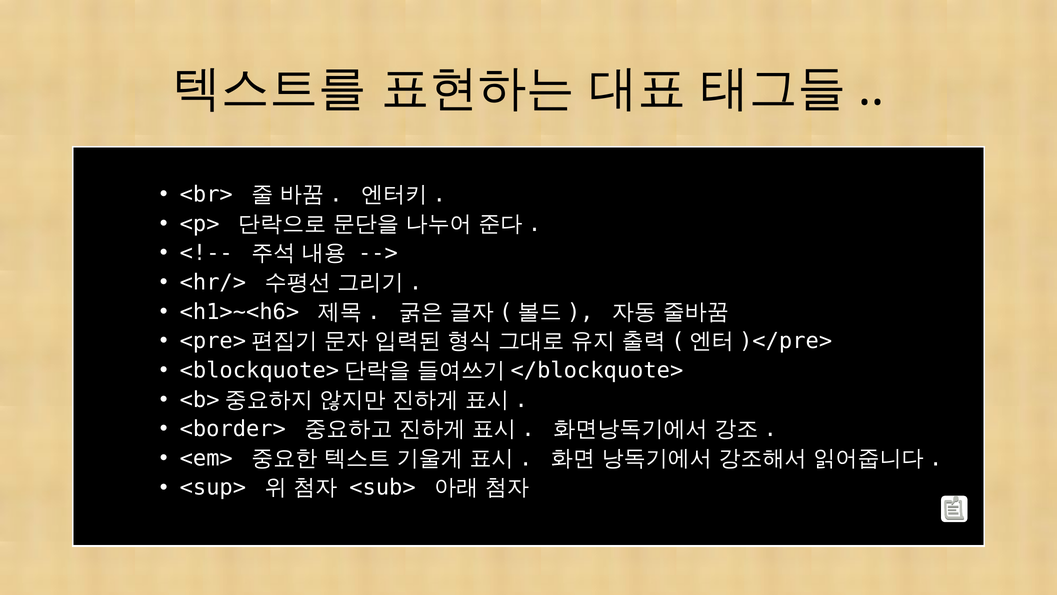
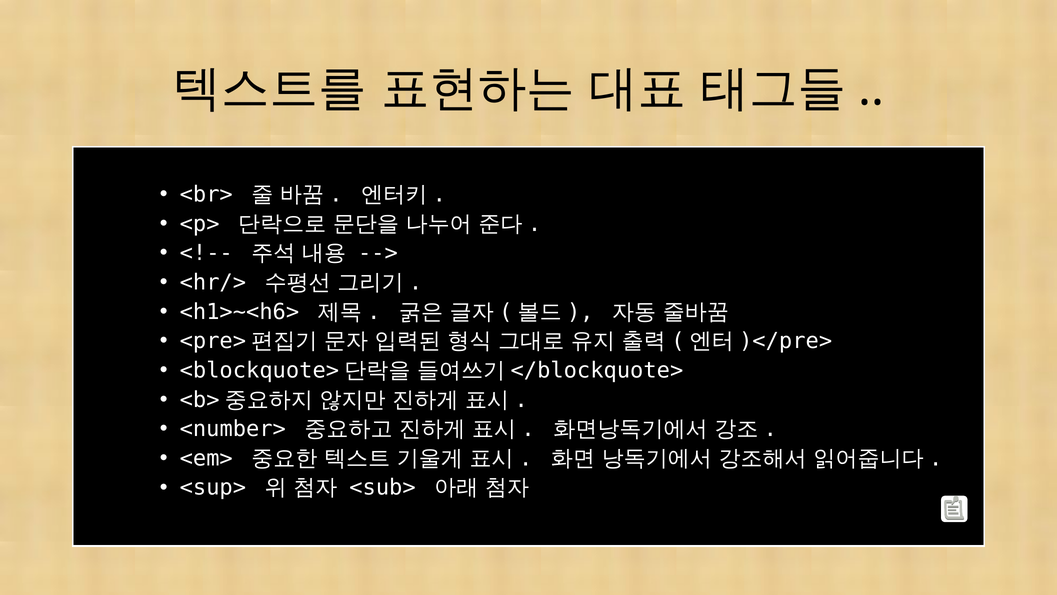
<border>: <border> -> <number> (233, 429)
